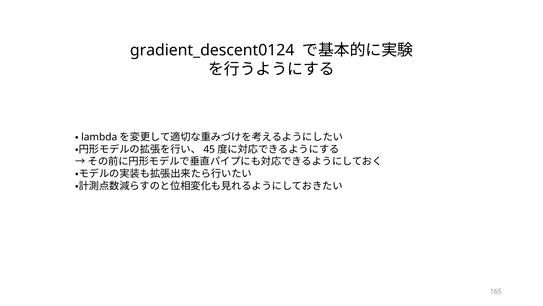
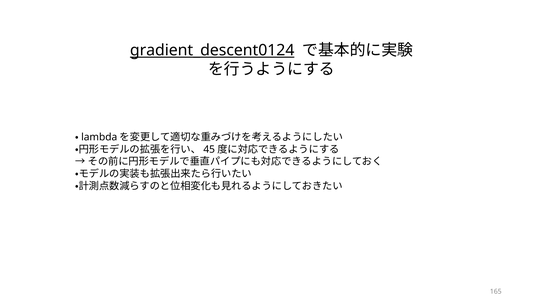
gradient_descent0124 underline: none -> present (212, 50)
